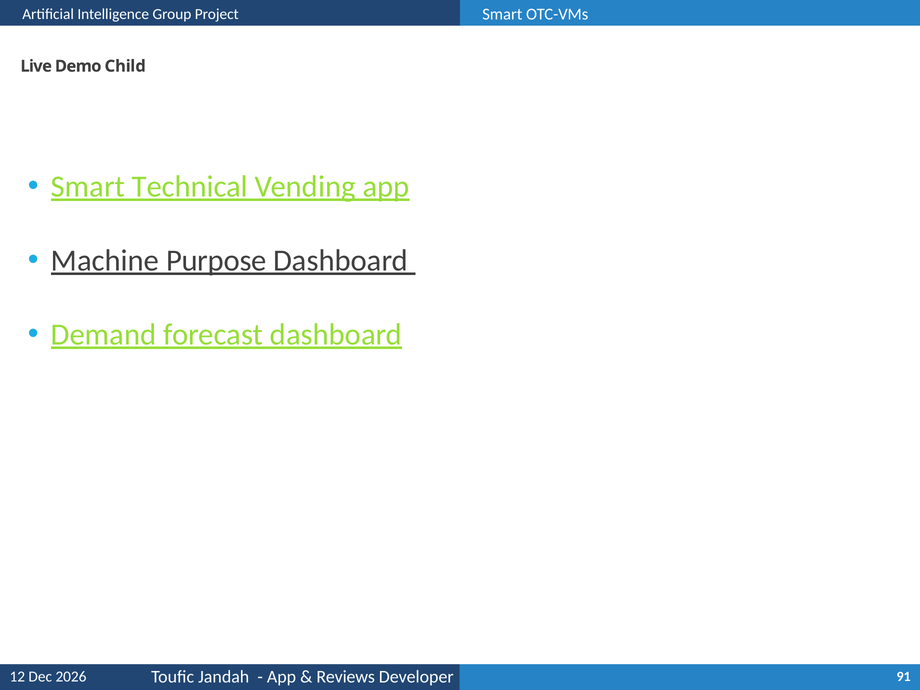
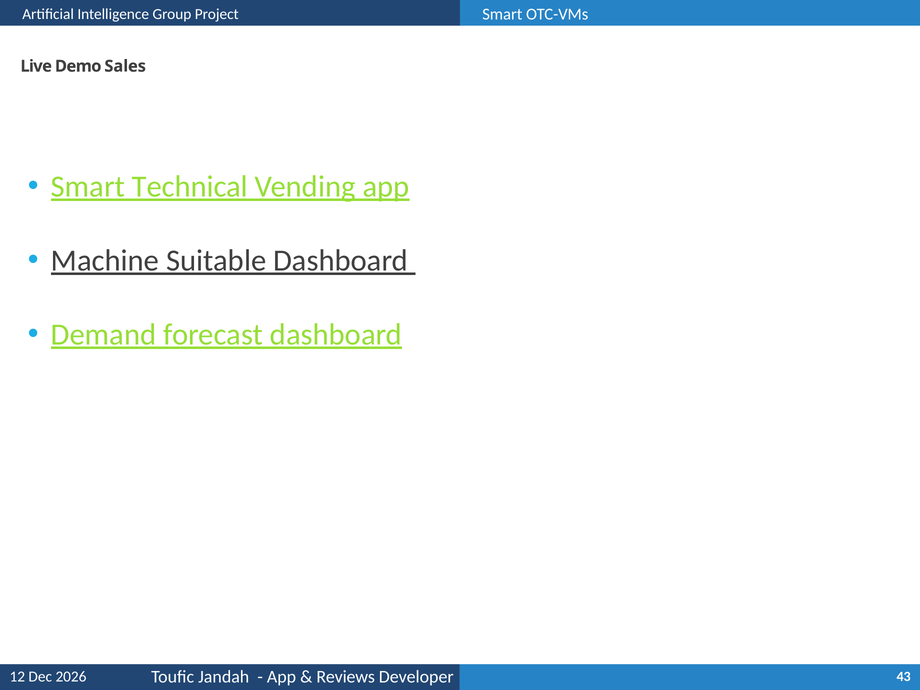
Child: Child -> Sales (125, 66)
Purpose: Purpose -> Suitable (216, 261)
91: 91 -> 43 (904, 677)
